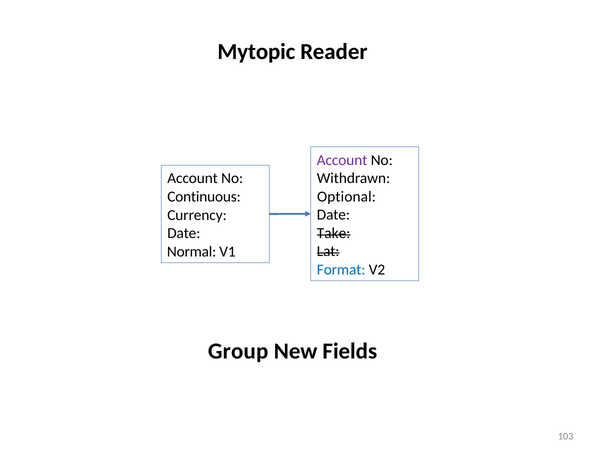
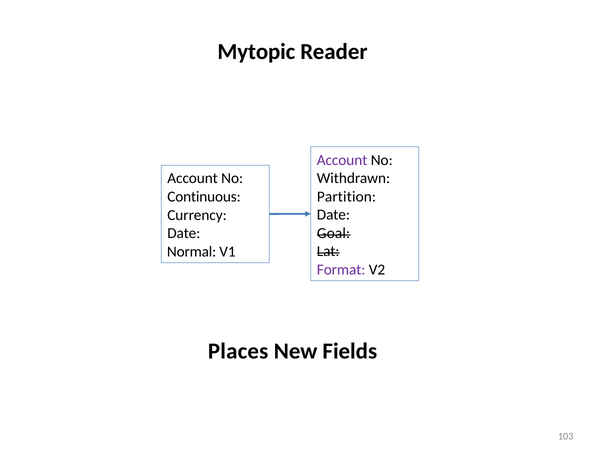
Optional: Optional -> Partition (346, 197)
Take: Take -> Goal (334, 233)
Format colour: blue -> purple (341, 270)
Group: Group -> Places (238, 352)
